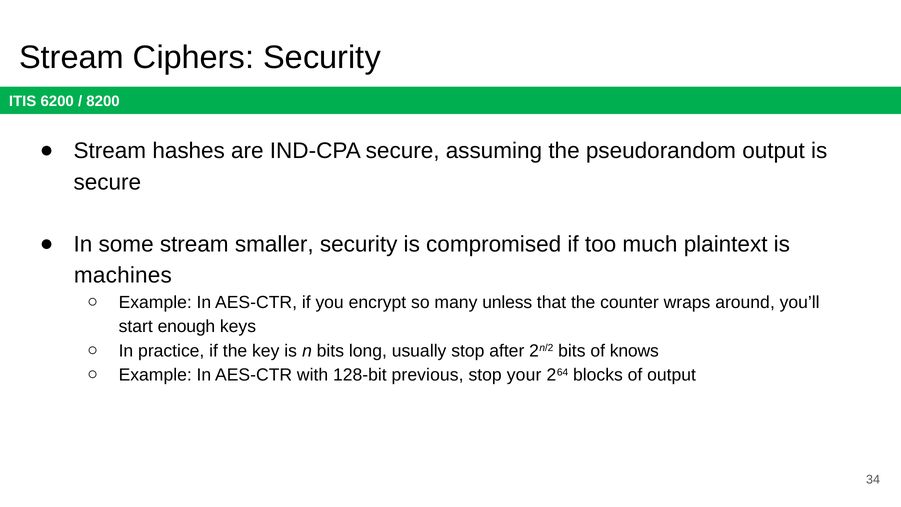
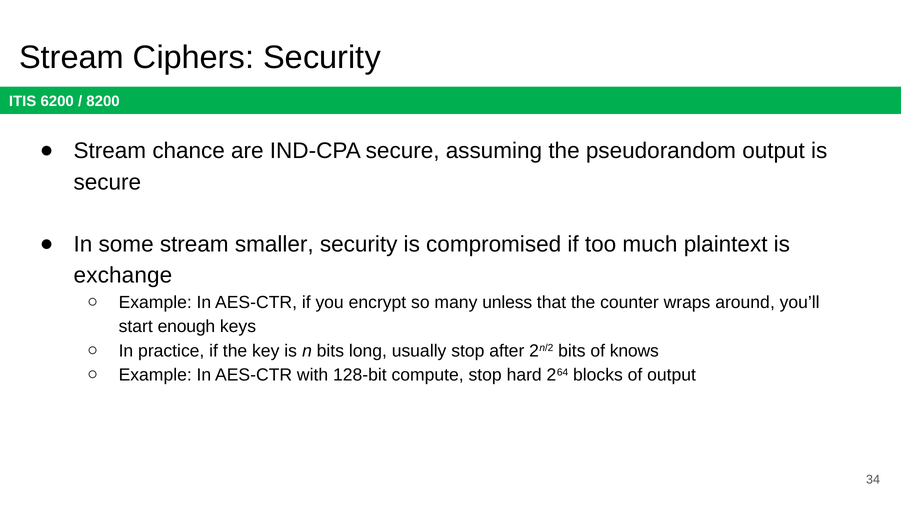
hashes: hashes -> chance (189, 151)
machines: machines -> exchange (123, 275)
previous: previous -> compute (428, 375)
your: your -> hard (524, 375)
